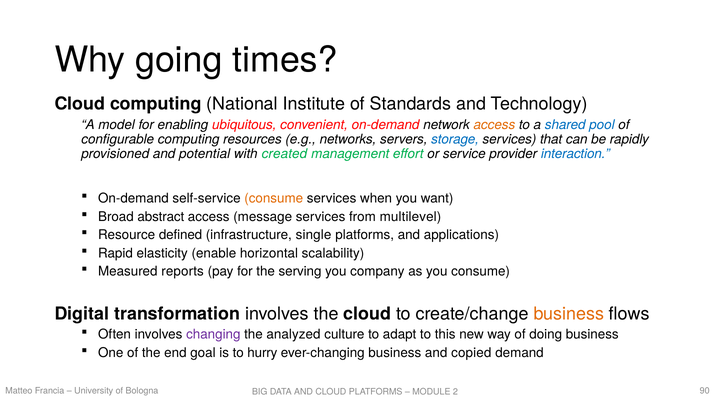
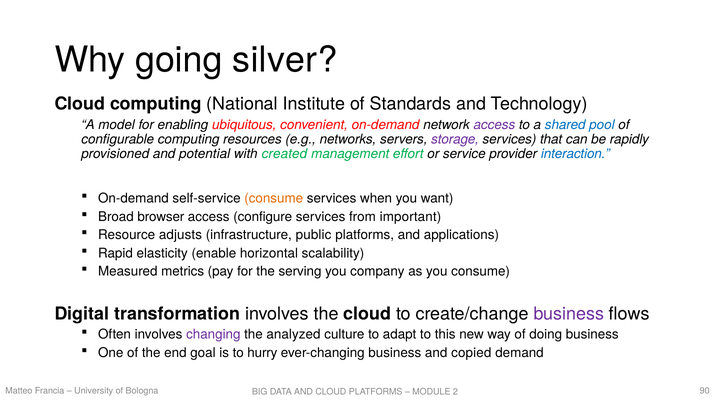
times: times -> silver (285, 60)
access colour: orange -> purple (494, 125)
storage colour: blue -> purple (455, 139)
abstract: abstract -> browser (161, 217)
message: message -> configure (263, 217)
multilevel: multilevel -> important (410, 217)
defined: defined -> adjusts (180, 235)
single: single -> public (314, 235)
reports: reports -> metrics (183, 271)
business colour: orange -> purple (569, 314)
